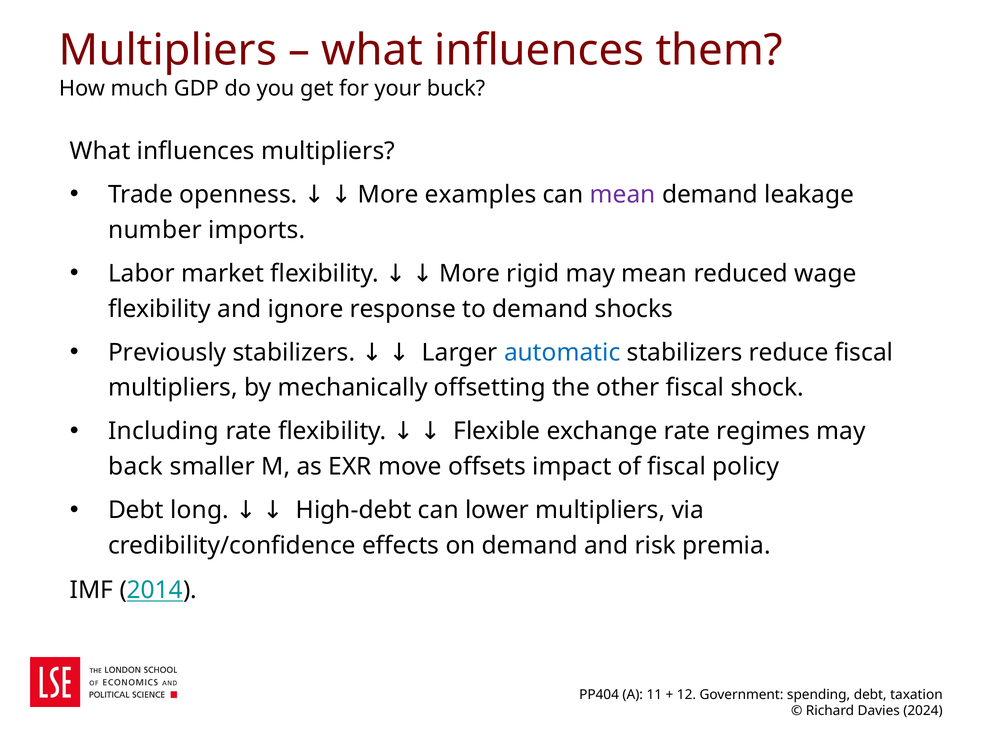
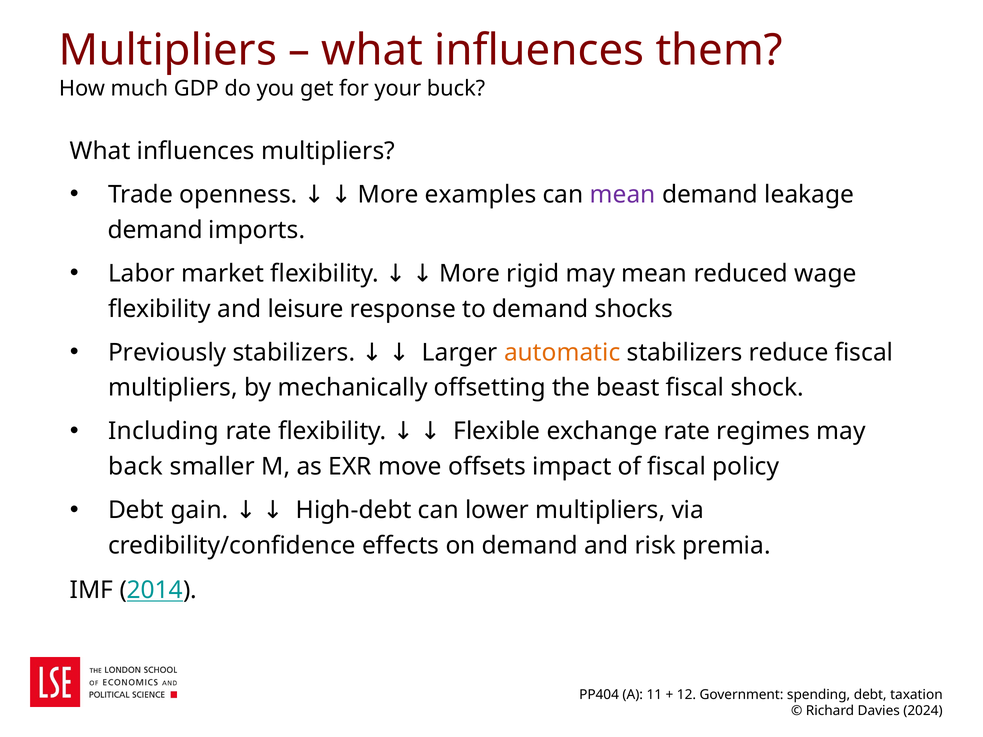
number: number -> demand (155, 230)
ignore: ignore -> leisure (306, 309)
automatic colour: blue -> orange (562, 353)
other: other -> beast (628, 388)
long: long -> gain (200, 510)
